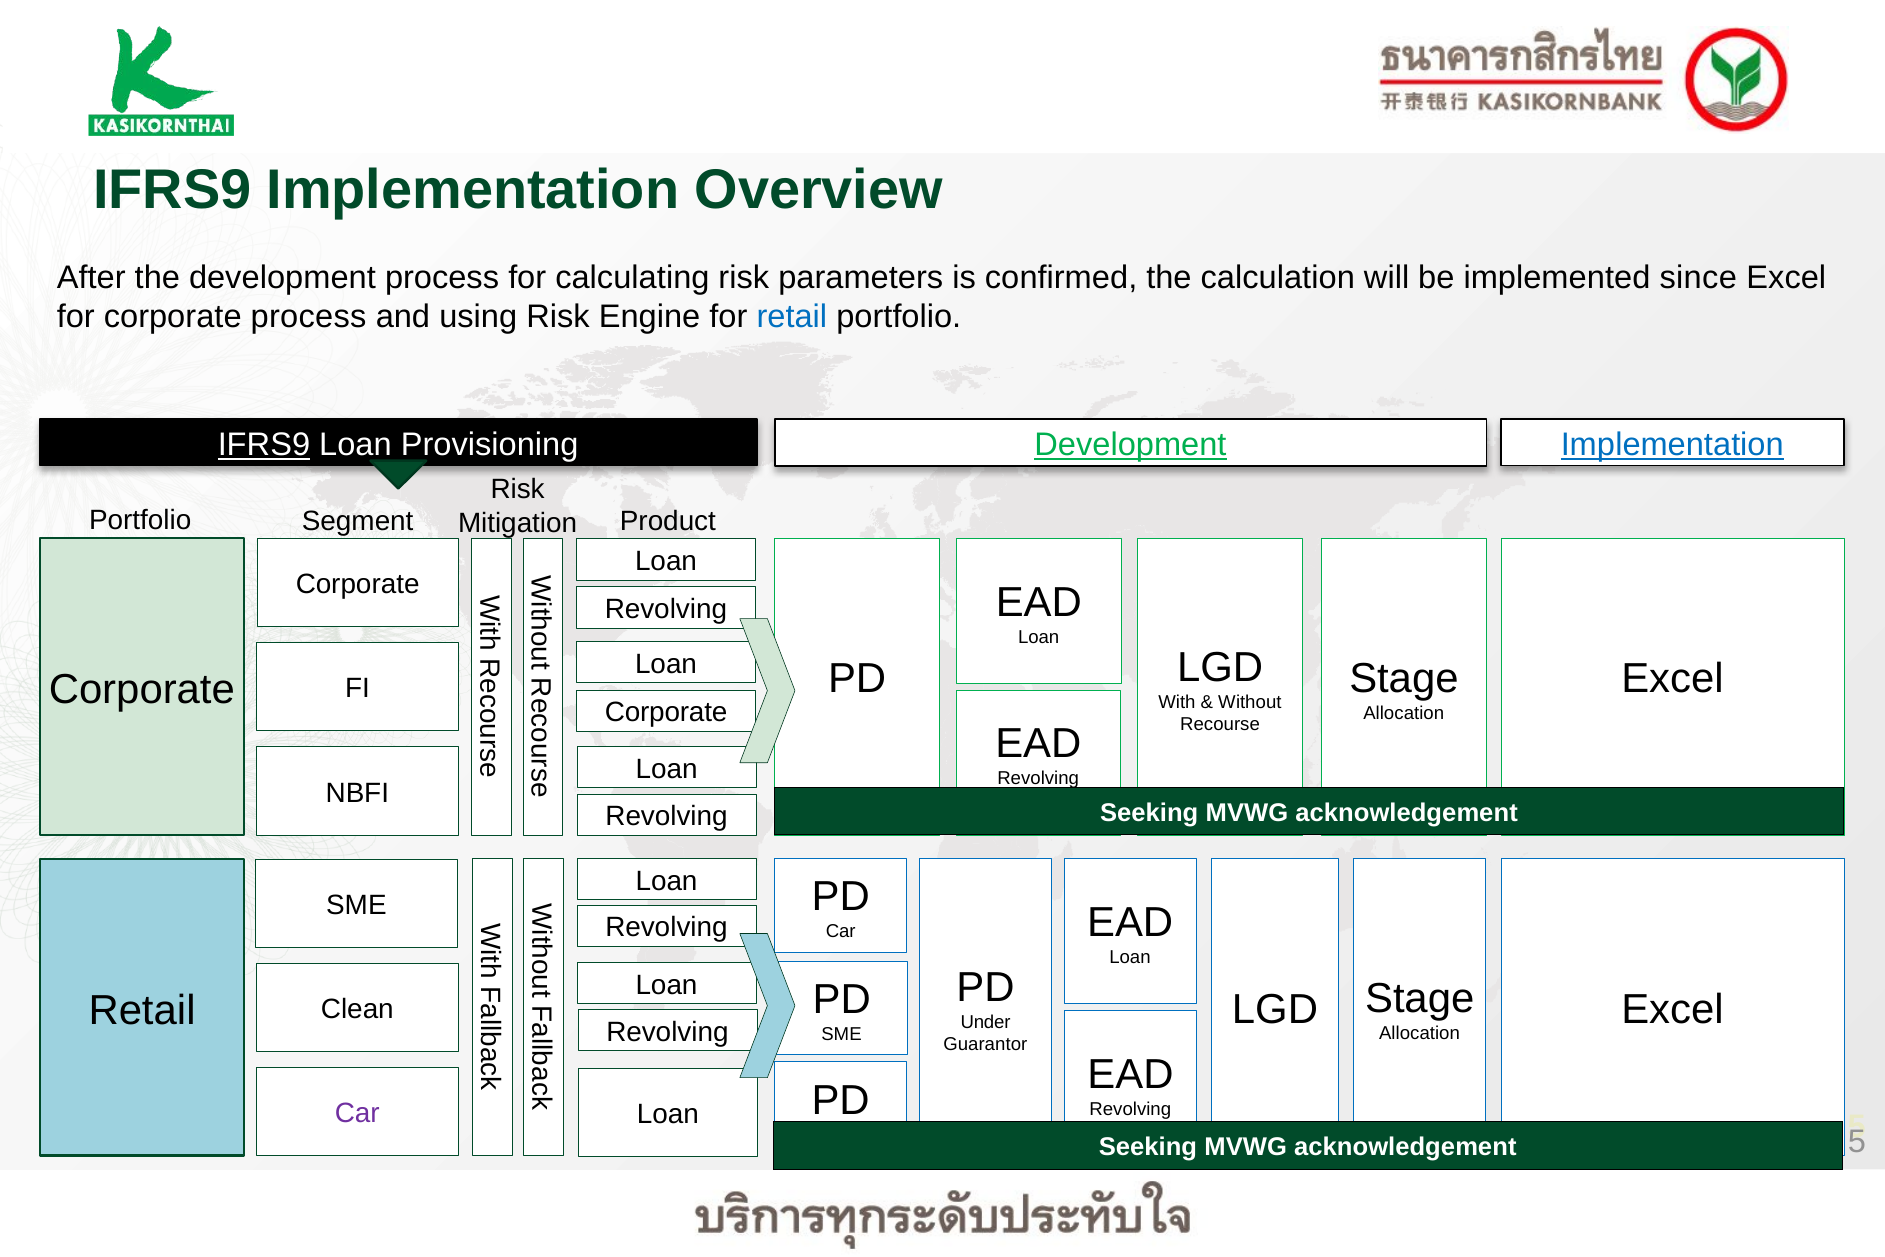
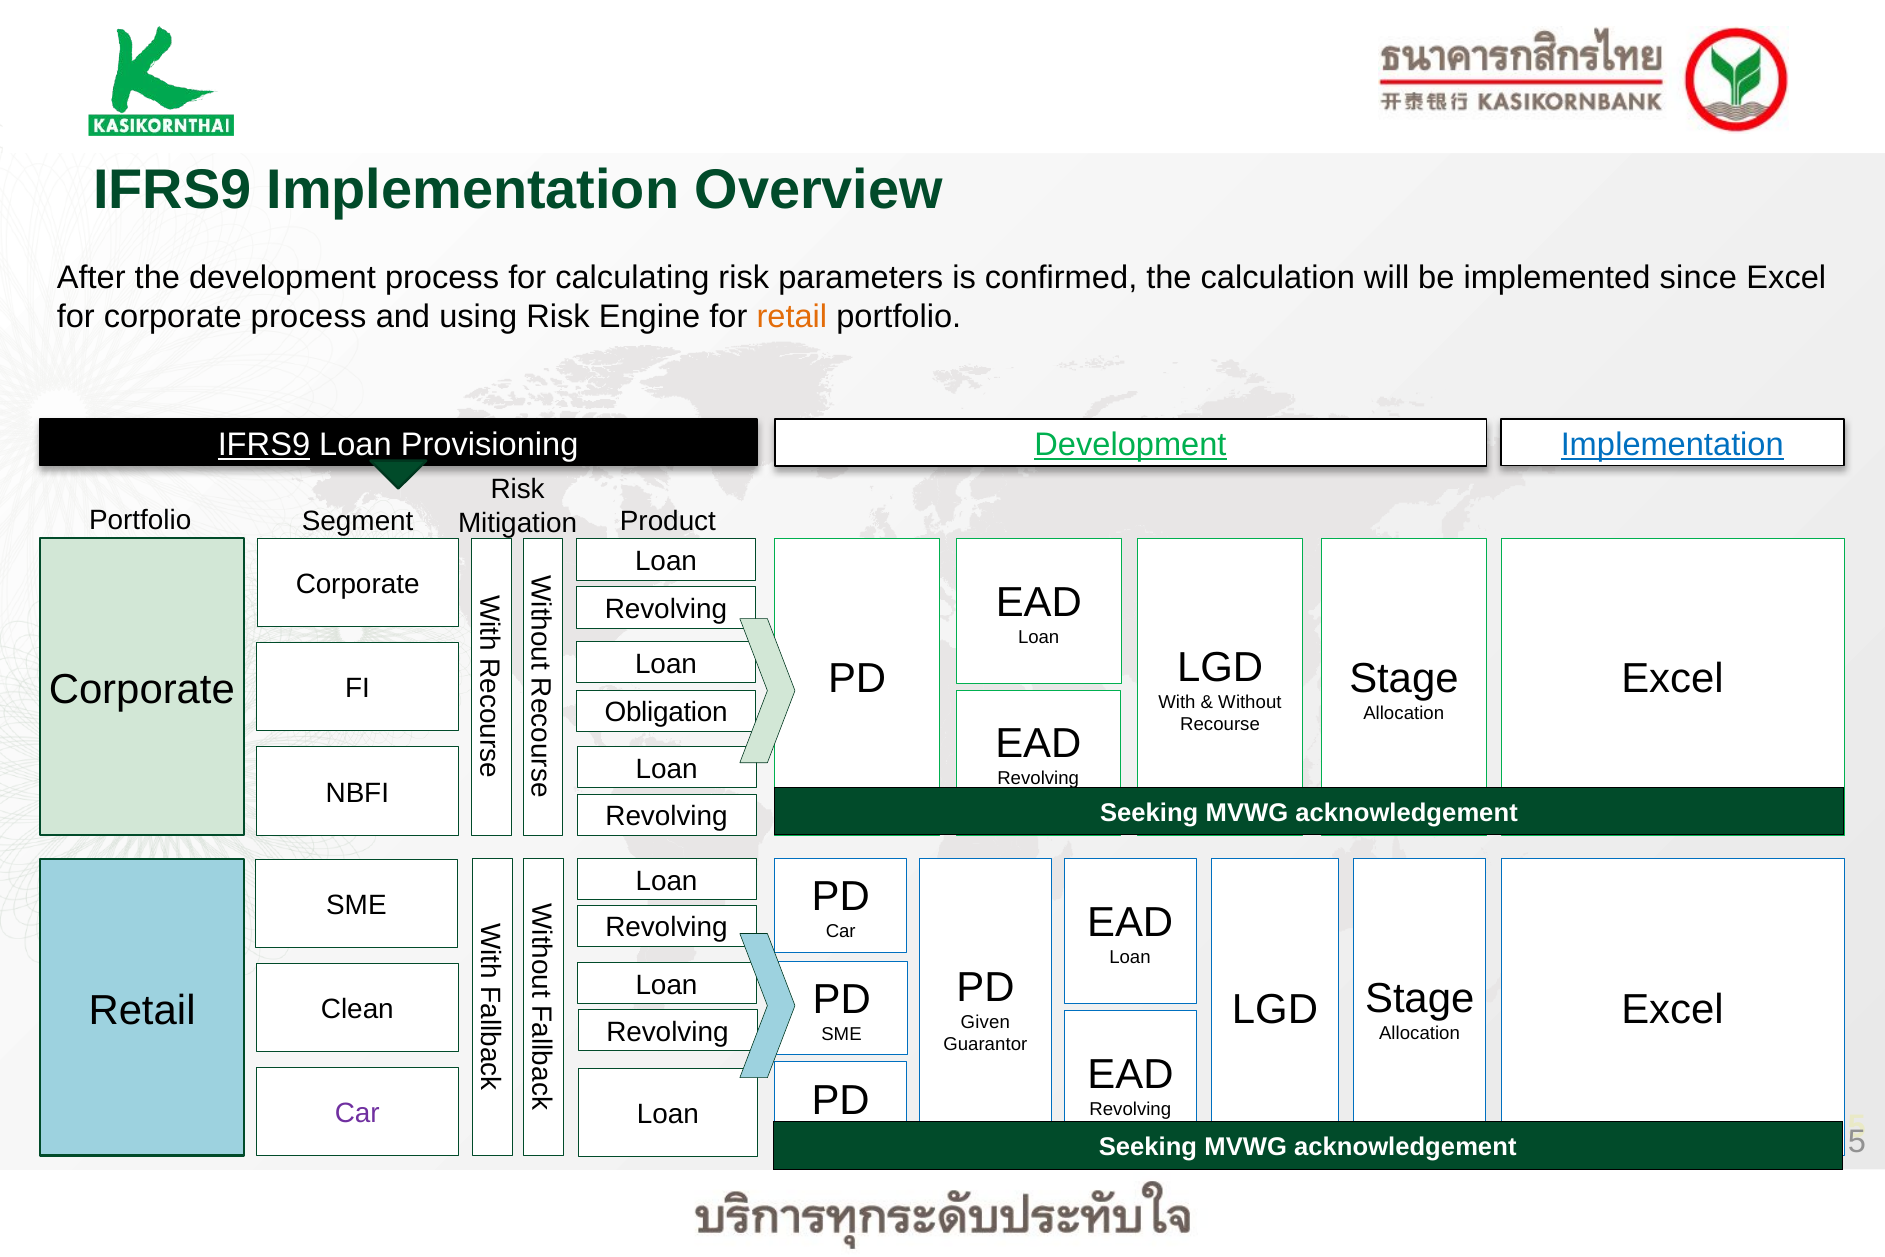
retail colour: blue -> orange (792, 316)
Corporate: Corporate -> Obligation (666, 713)
Under: Under -> Given (985, 1022)
